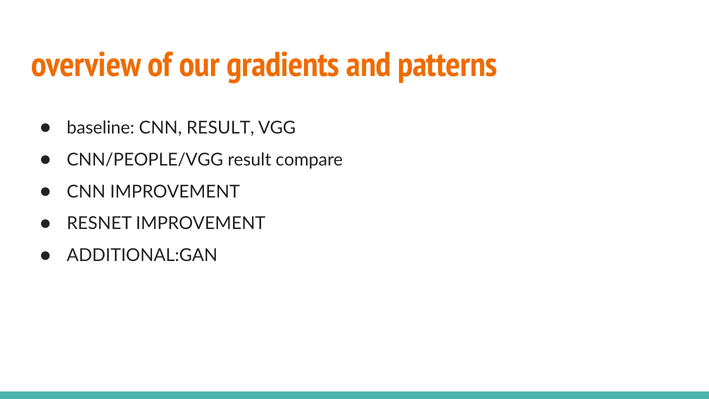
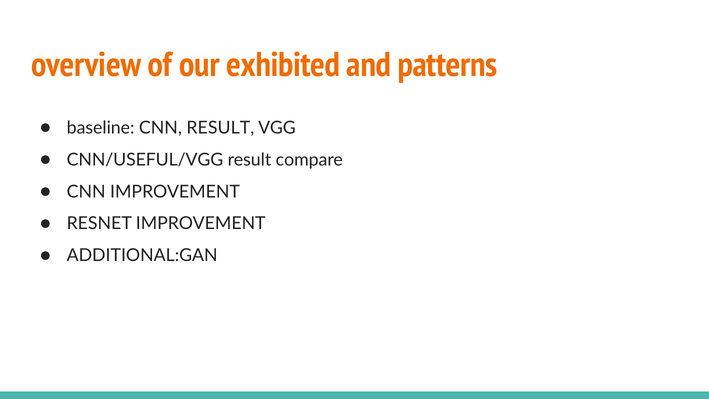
gradients: gradients -> exhibited (283, 65)
CNN/PEOPLE/VGG: CNN/PEOPLE/VGG -> CNN/USEFUL/VGG (145, 160)
